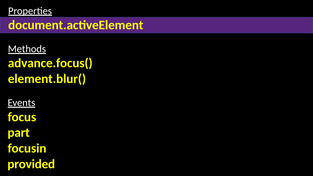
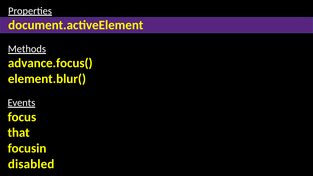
part: part -> that (19, 133)
provided: provided -> disabled (31, 164)
